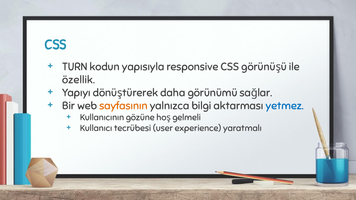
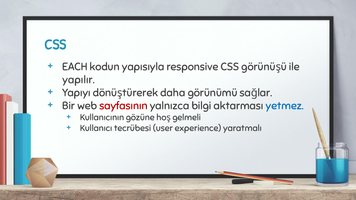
TURN: TURN -> EACH (75, 67)
özellik: özellik -> yapılır (78, 80)
sayfasının colour: orange -> red (123, 106)
